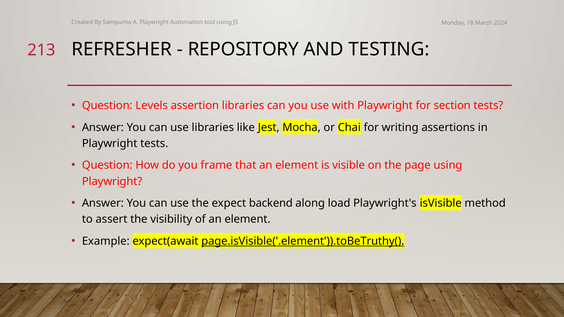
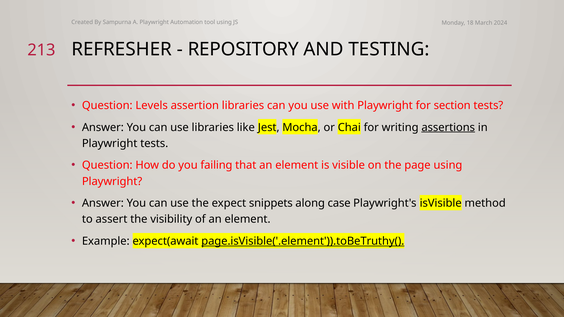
assertions underline: none -> present (448, 127)
frame: frame -> failing (216, 165)
backend: backend -> snippets (271, 203)
load: load -> case (339, 203)
